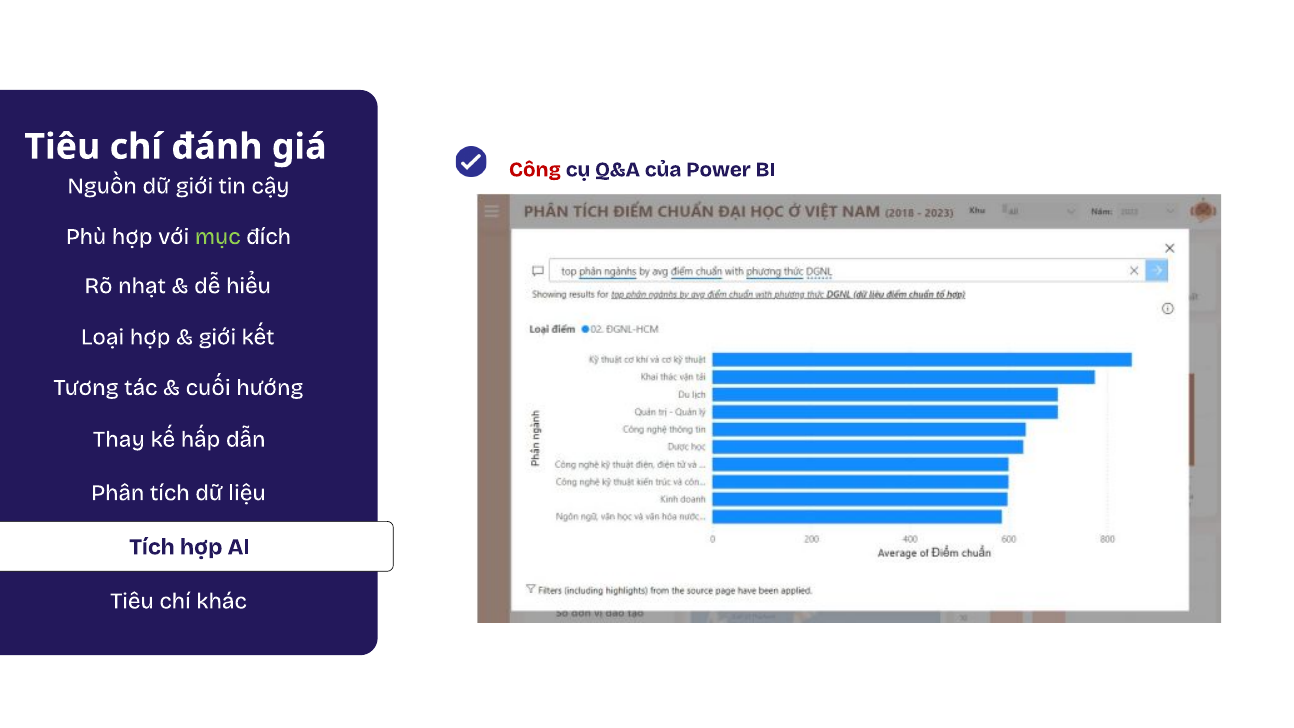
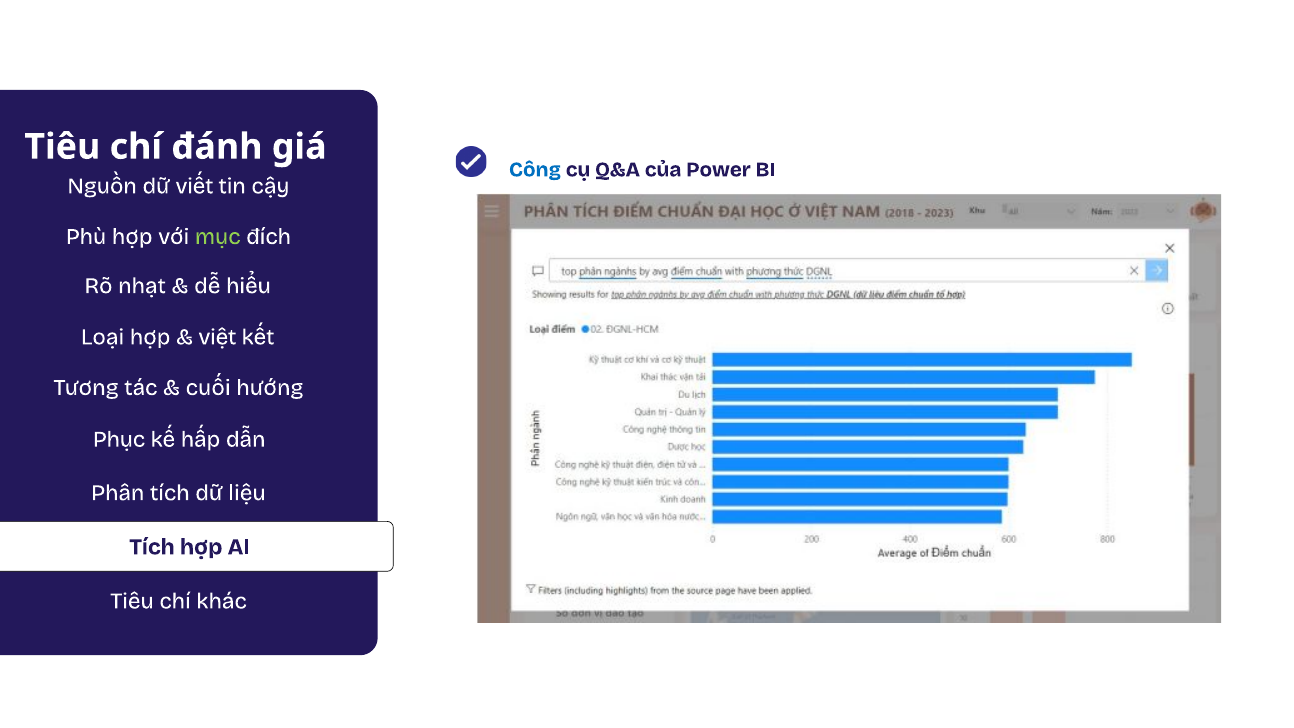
Công colour: red -> blue (535, 169)
dữ giới: giới -> viết (194, 186)
giới: giới -> việt (217, 337)
Thay: Thay -> Phục (119, 439)
